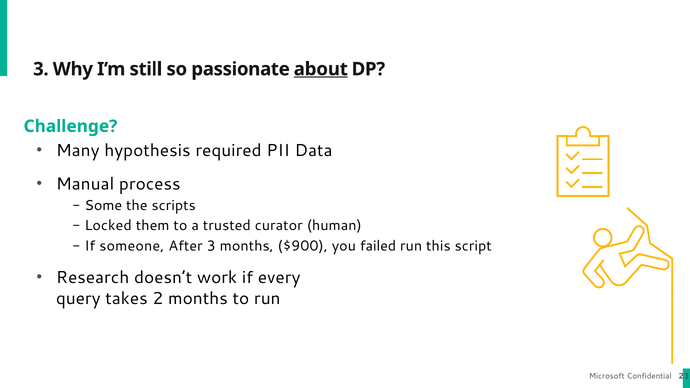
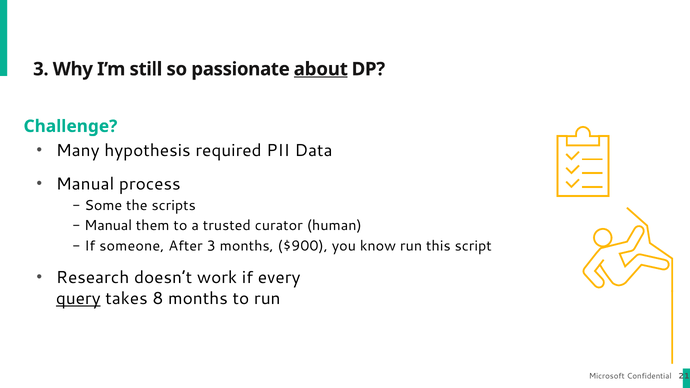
Locked: Locked -> Manual (108, 226)
failed: failed -> know (378, 246)
query underline: none -> present (78, 299)
2: 2 -> 8 (158, 299)
